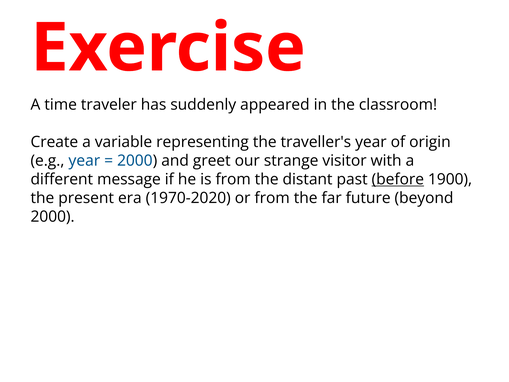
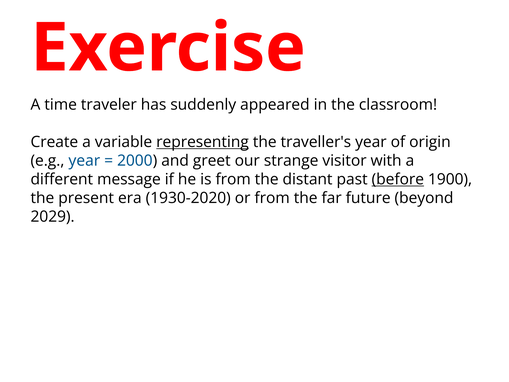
representing underline: none -> present (203, 142)
1970-2020: 1970-2020 -> 1930-2020 (188, 198)
2000: 2000 -> 2029 (53, 217)
